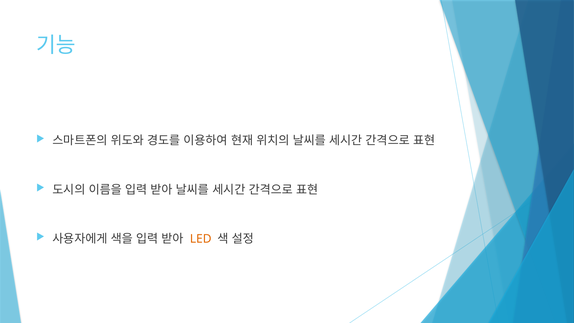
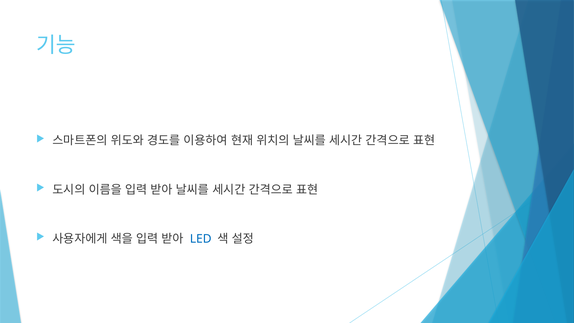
LED colour: orange -> blue (201, 239)
